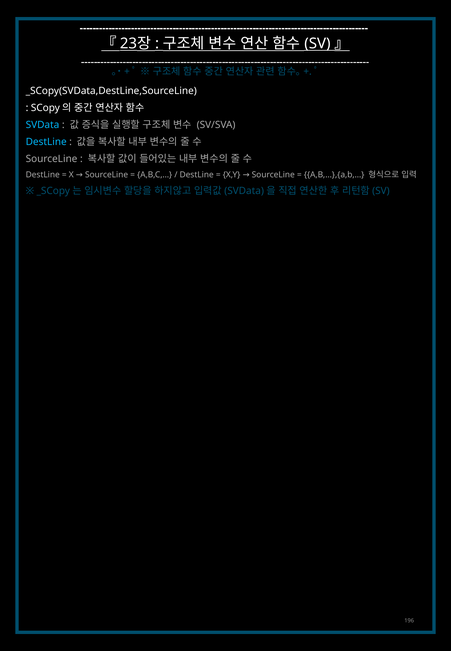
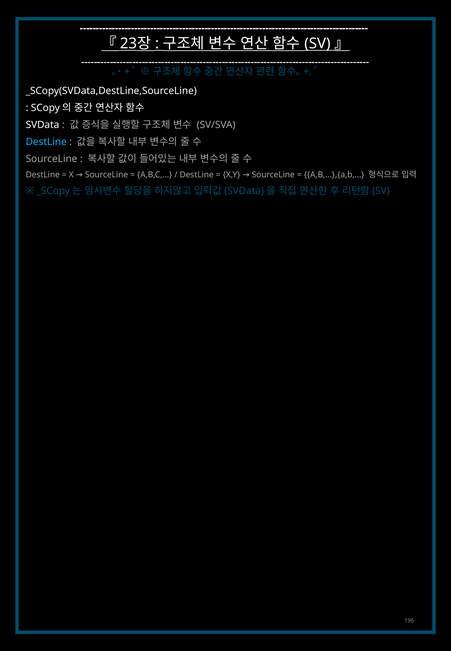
SVData colour: light blue -> white (43, 125)
